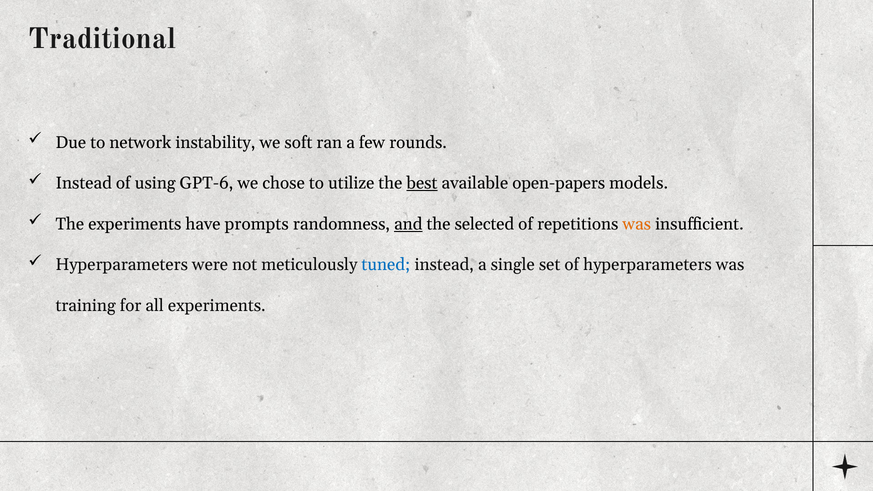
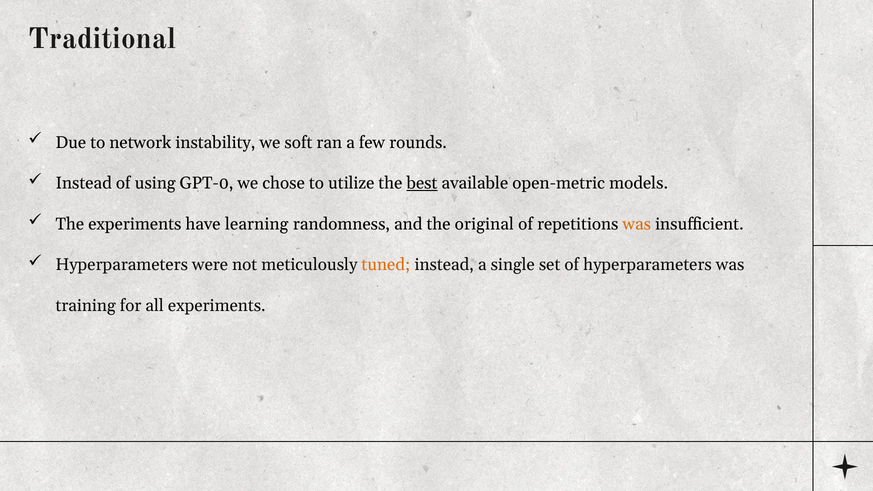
GPT-6: GPT-6 -> GPT-0 (207, 183)
open-papers: open-papers -> open-metric (559, 183)
prompts: prompts -> learning (257, 224)
and underline: present -> none (408, 224)
selected: selected -> original (484, 224)
tuned colour: blue -> orange (386, 265)
